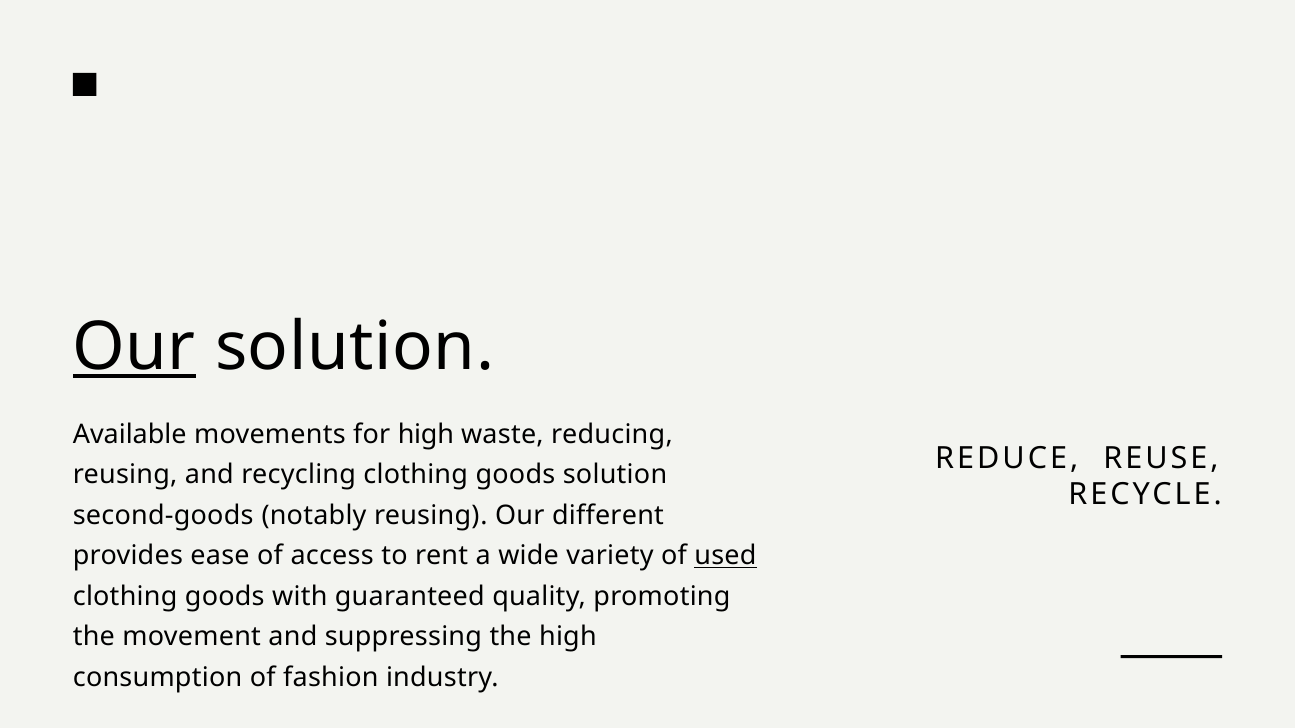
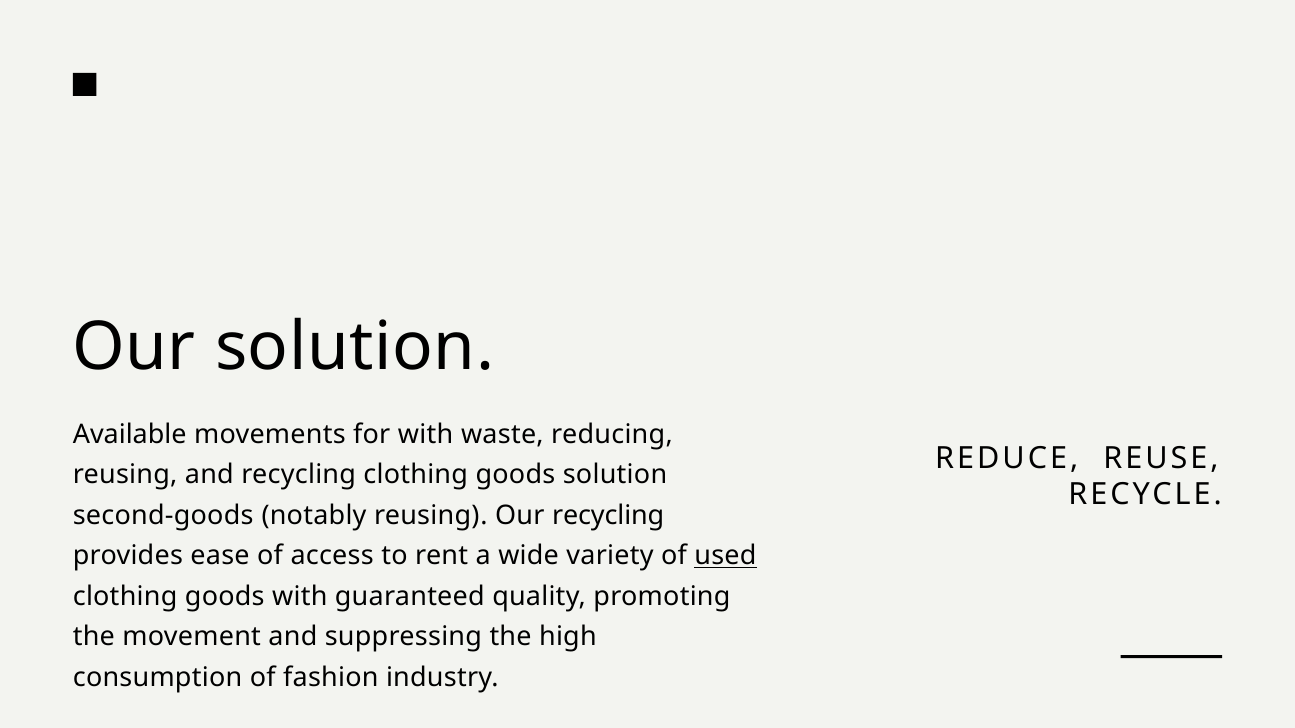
Our underline: present -> none (134, 348)
for high: high -> with (426, 435)
Our different: different -> recycling (608, 516)
